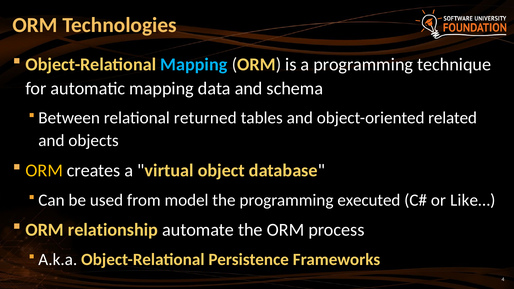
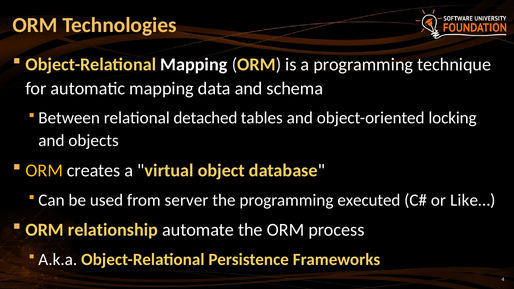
Mapping colour: light blue -> white (194, 64)
returned: returned -> detached (205, 118)
related: related -> locking (453, 118)
model: model -> server (186, 200)
